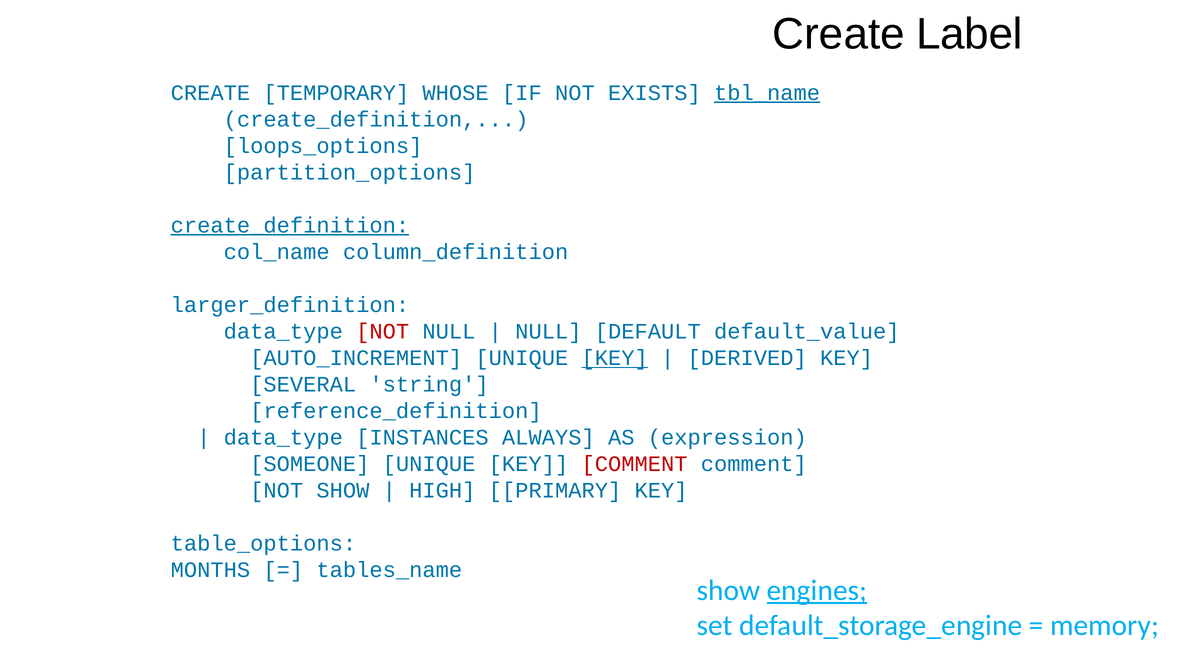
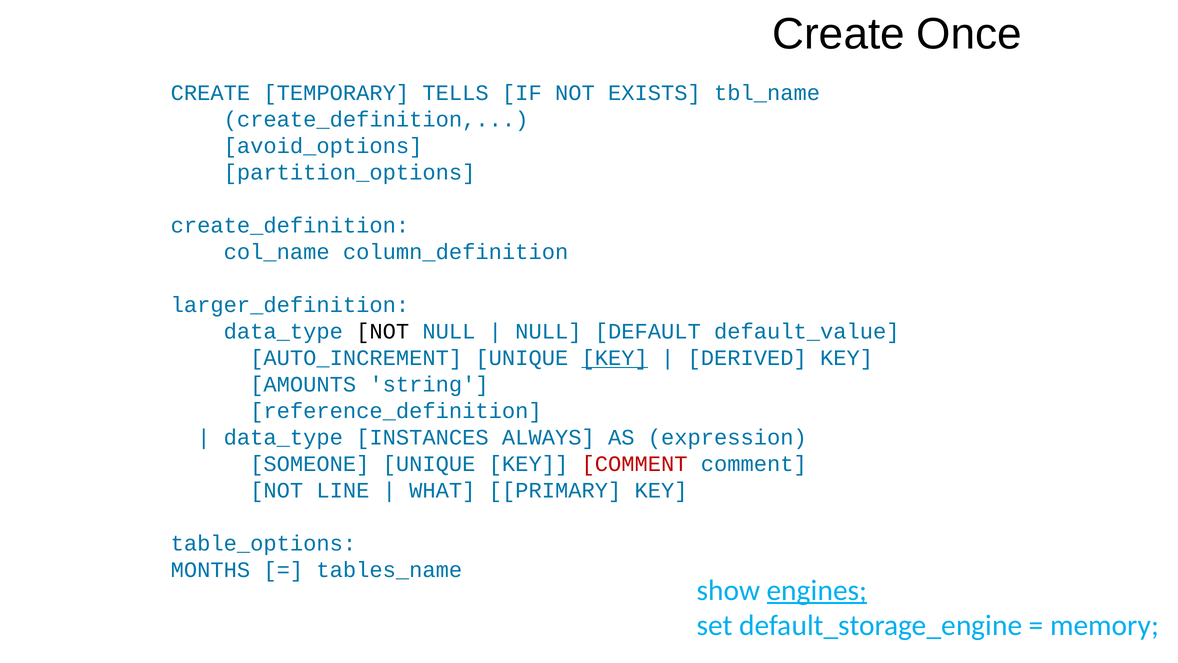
Label: Label -> Once (969, 34)
WHOSE: WHOSE -> TELLS (456, 93)
tbl_name underline: present -> none (767, 93)
loops_options: loops_options -> avoid_options (323, 146)
create_definition underline: present -> none (290, 225)
NOT colour: red -> black (383, 331)
SEVERAL: SEVERAL -> AMOUNTS (303, 384)
NOT SHOW: SHOW -> LINE (343, 490)
HIGH: HIGH -> WHAT (442, 490)
